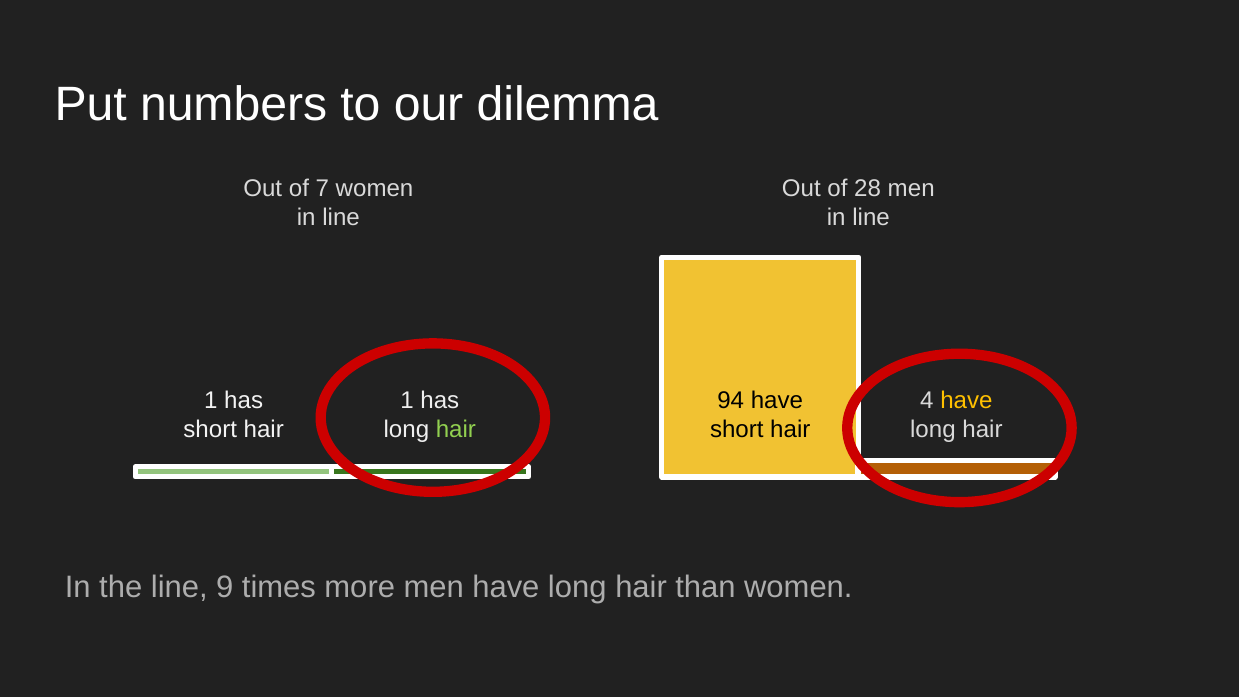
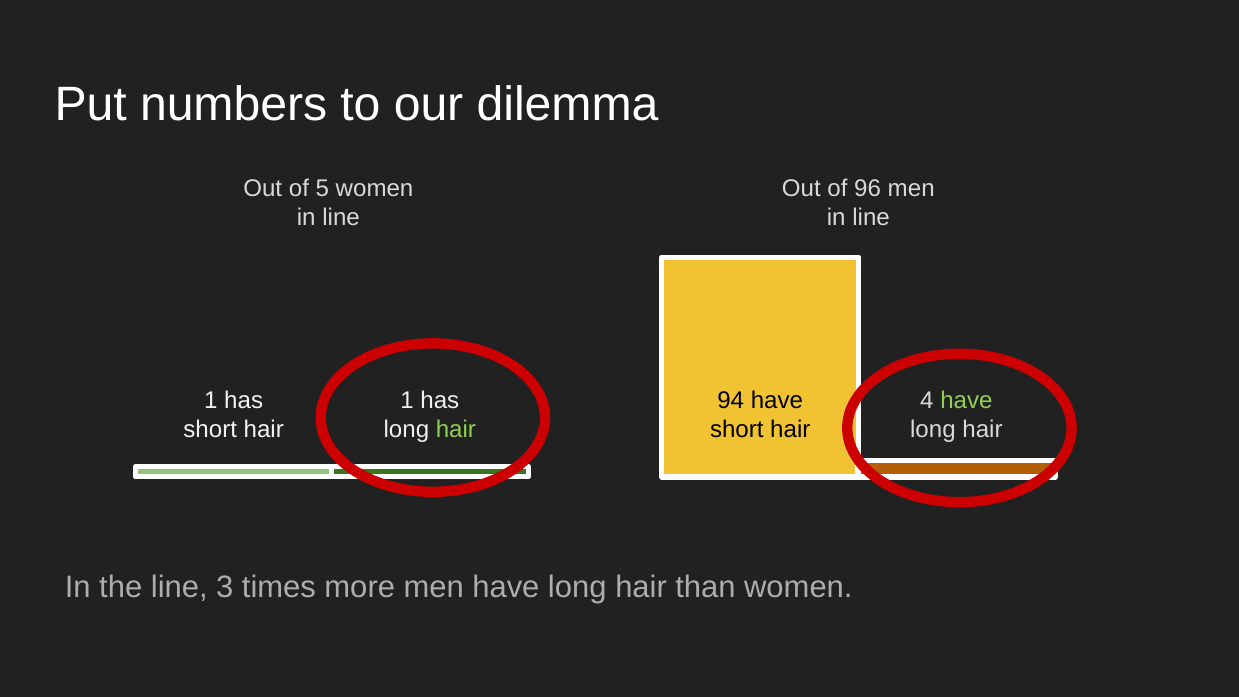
7: 7 -> 5 (322, 189)
28: 28 -> 96 (868, 189)
have colour: yellow -> light green (966, 401)
9: 9 -> 3 (225, 588)
